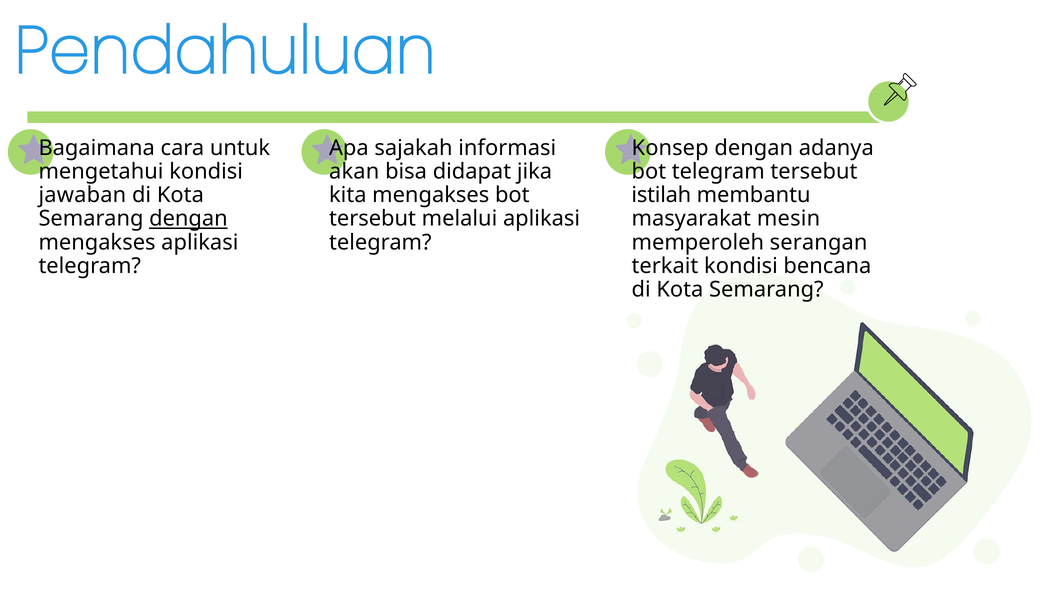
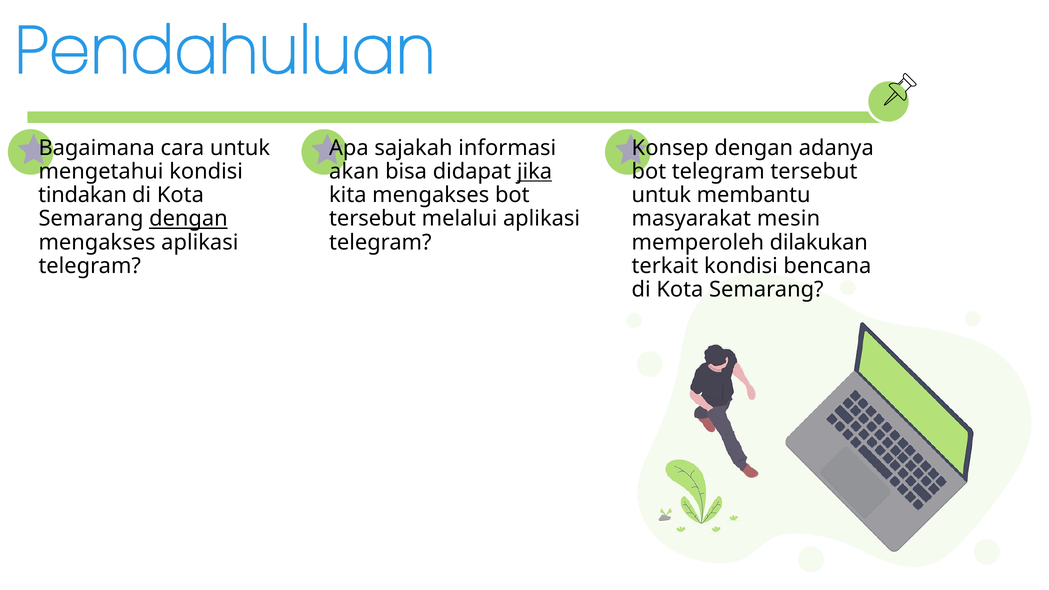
jika underline: none -> present (535, 172)
jawaban: jawaban -> tindakan (83, 195)
istilah: istilah -> untuk (661, 195)
serangan: serangan -> dilakukan (819, 242)
